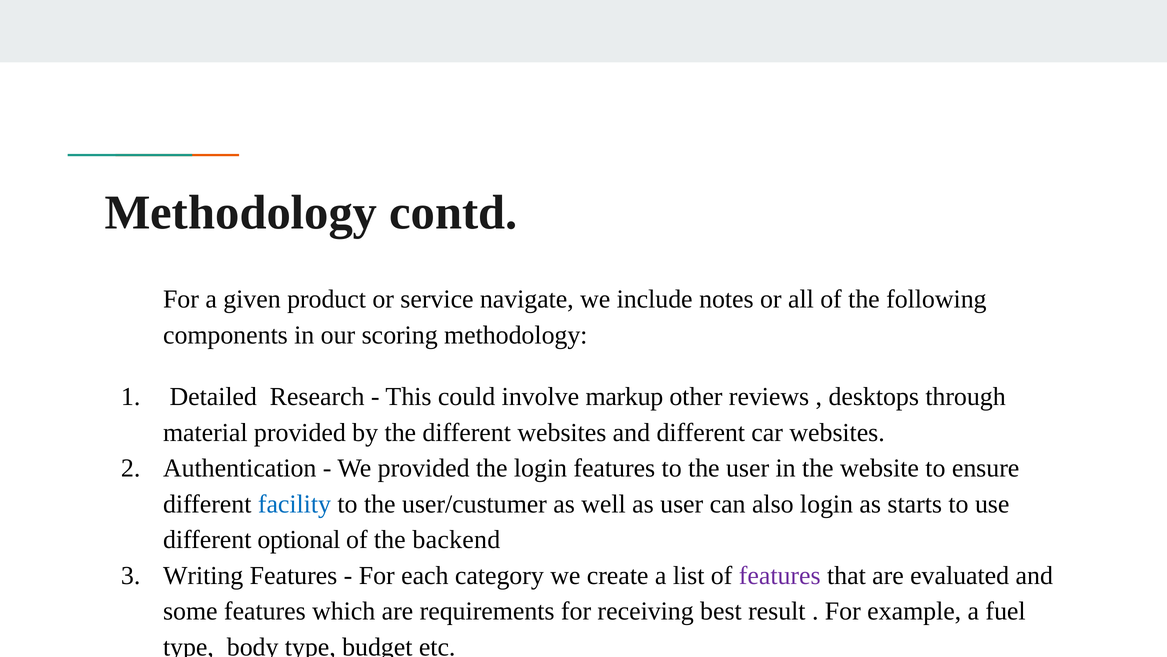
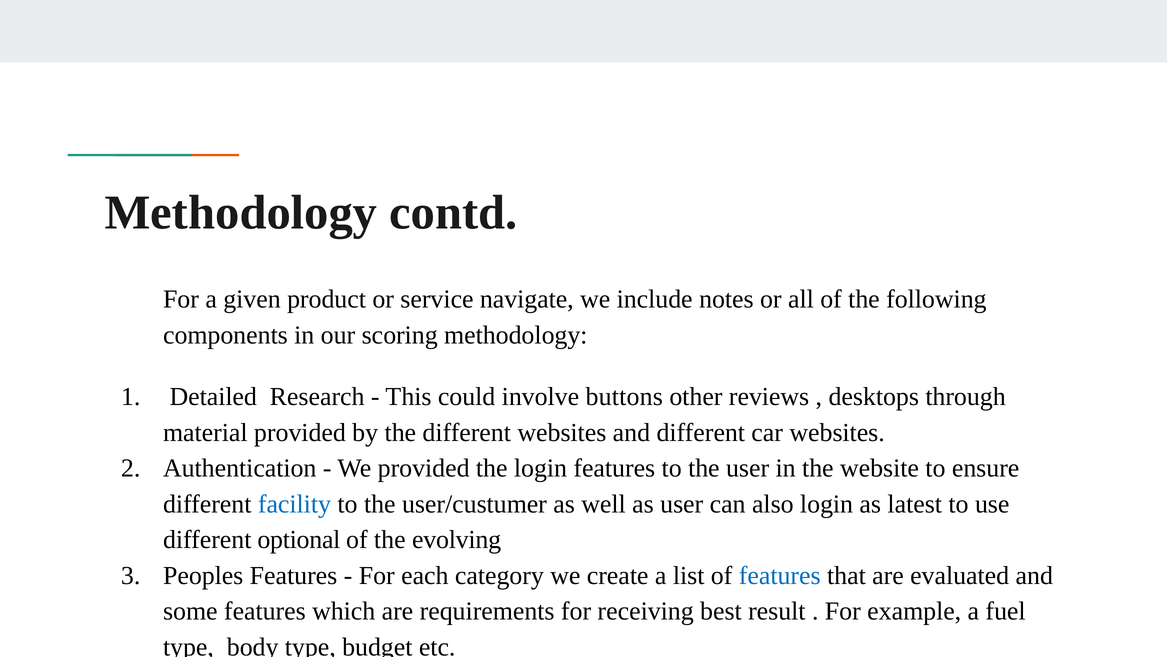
markup: markup -> buttons (624, 396)
starts: starts -> latest (915, 504)
backend: backend -> evolving (457, 539)
Writing: Writing -> Peoples (203, 575)
features colour: purple -> blue (780, 575)
